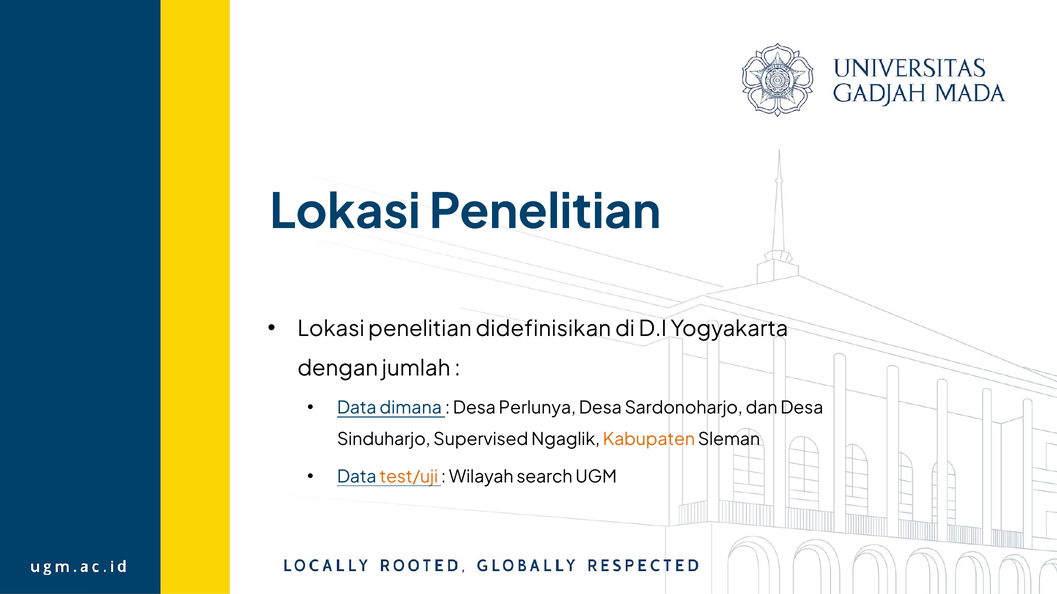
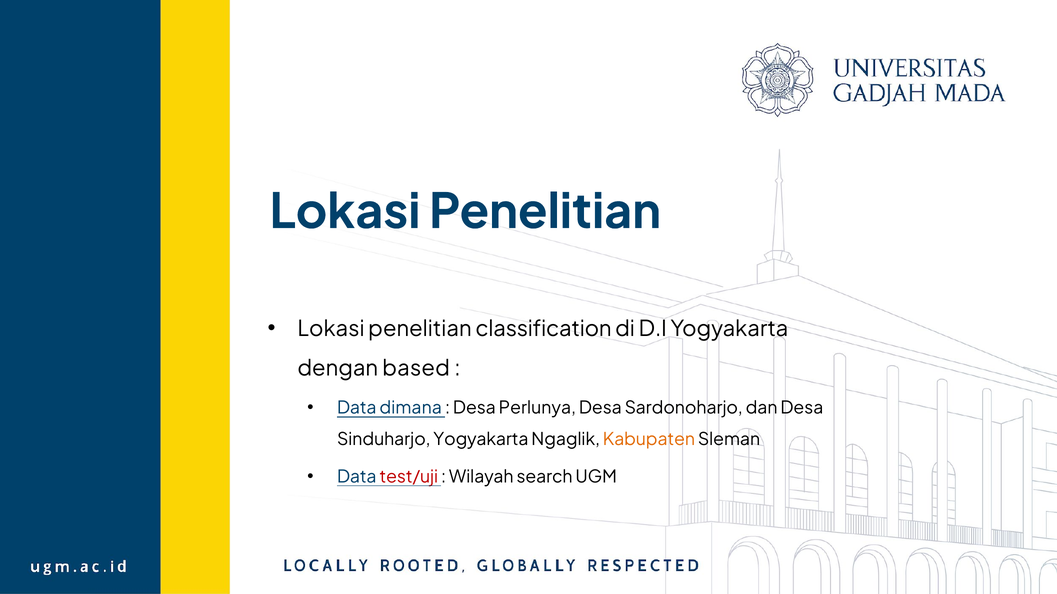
didefinisikan: didefinisikan -> classification (544, 329)
jumlah: jumlah -> based (416, 369)
Sinduharjo Supervised: Supervised -> Yogyakarta (481, 440)
test/uji colour: orange -> red (409, 477)
